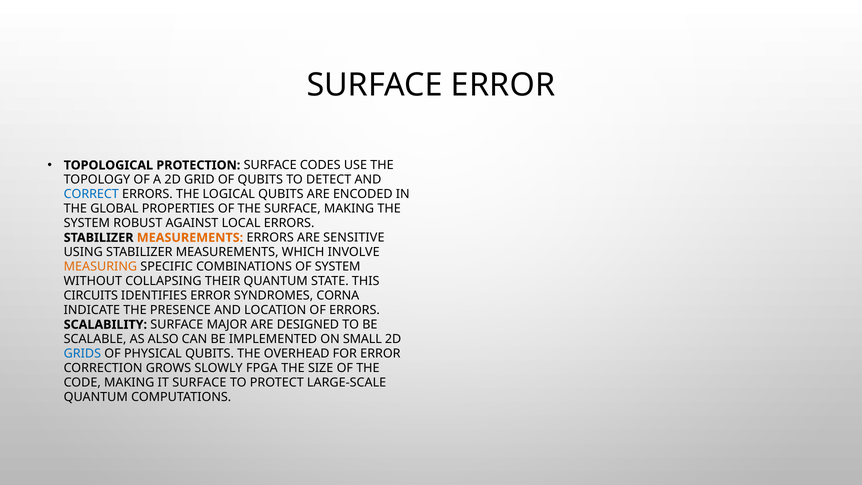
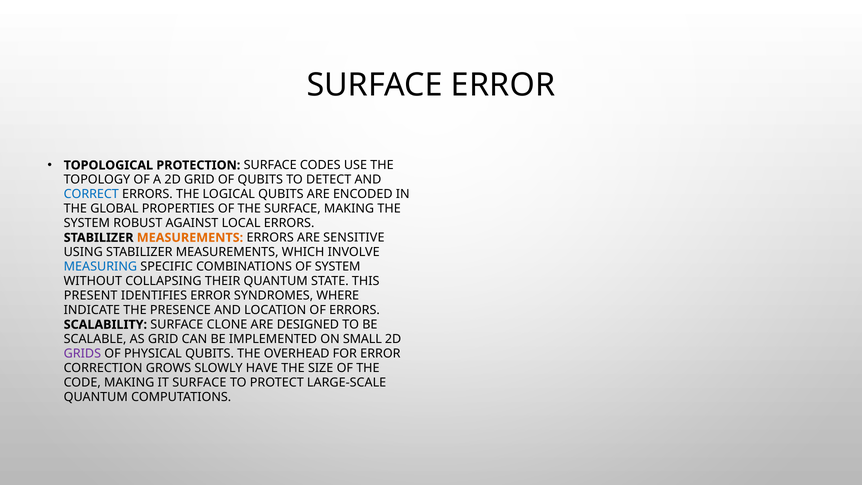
MEASURING colour: orange -> blue (100, 267)
CIRCUITS: CIRCUITS -> PRESENT (91, 296)
CORNA: CORNA -> WHERE (338, 296)
MAJOR: MAJOR -> CLONE (227, 325)
AS ALSO: ALSO -> GRID (163, 339)
GRIDS colour: blue -> purple (82, 353)
FPGA: FPGA -> HAVE (262, 368)
